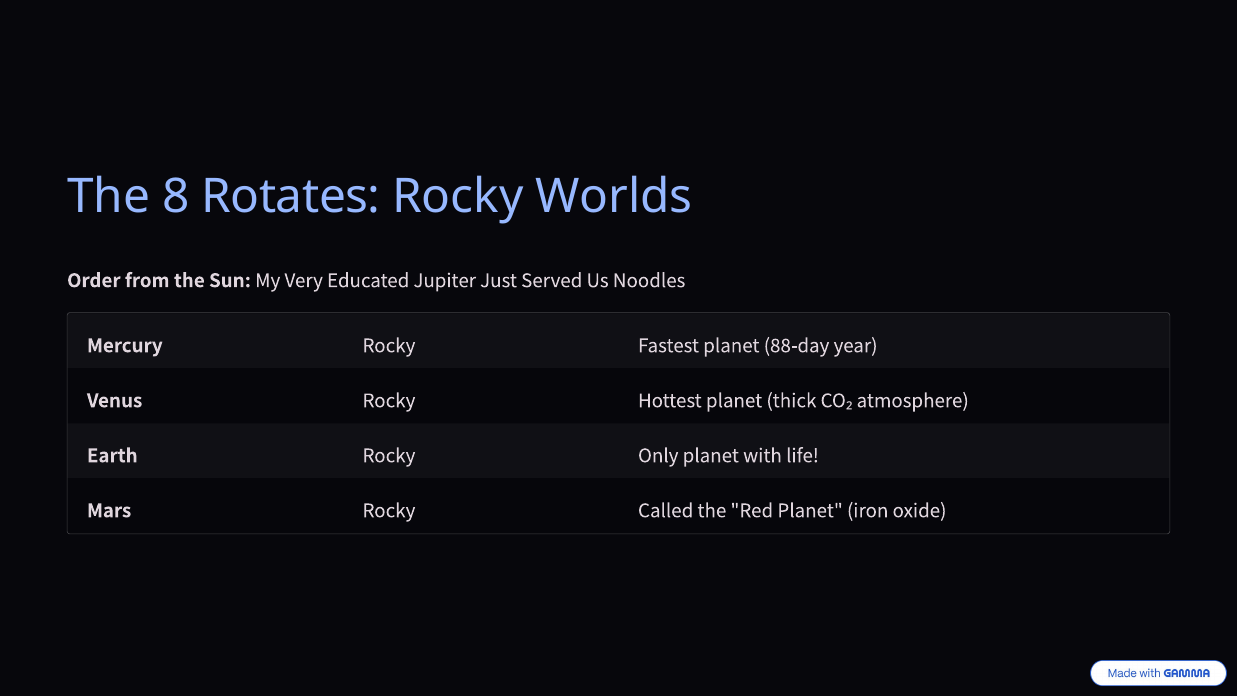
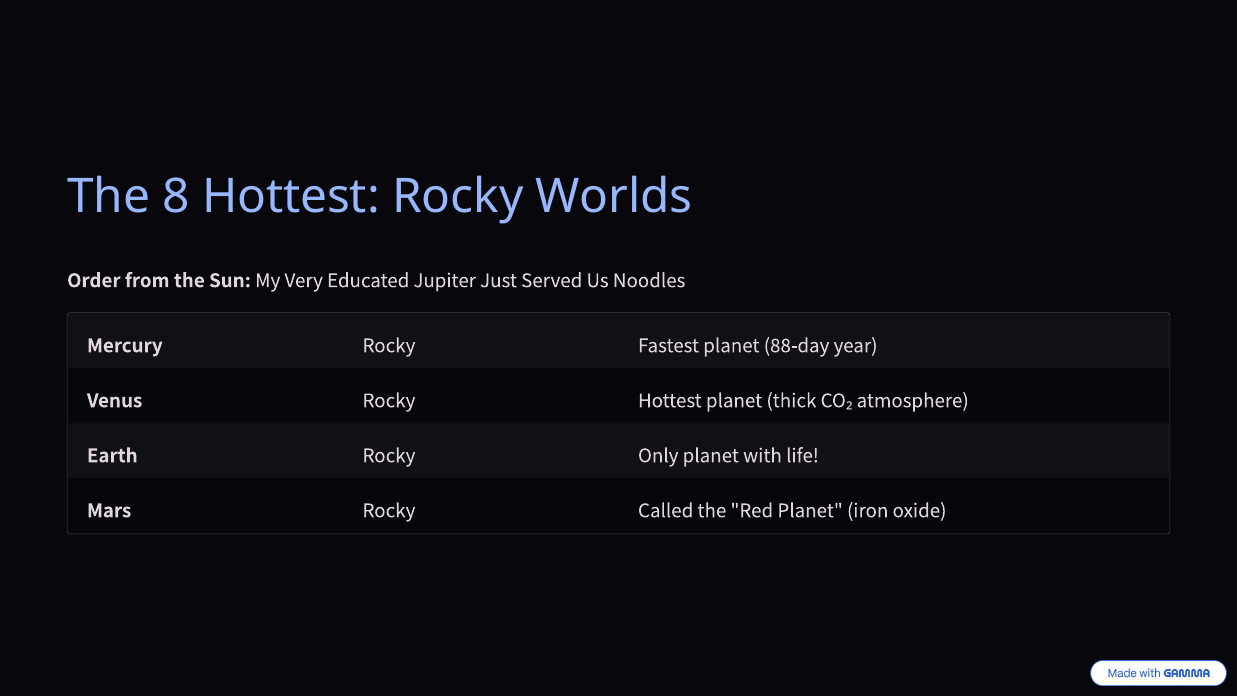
8 Rotates: Rotates -> Hottest (291, 196)
